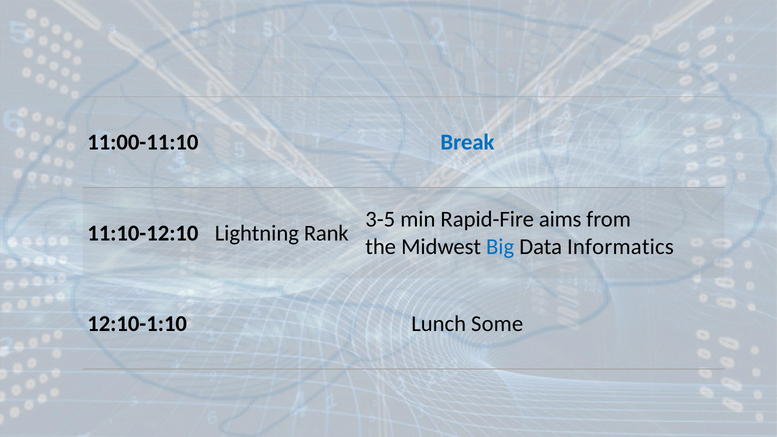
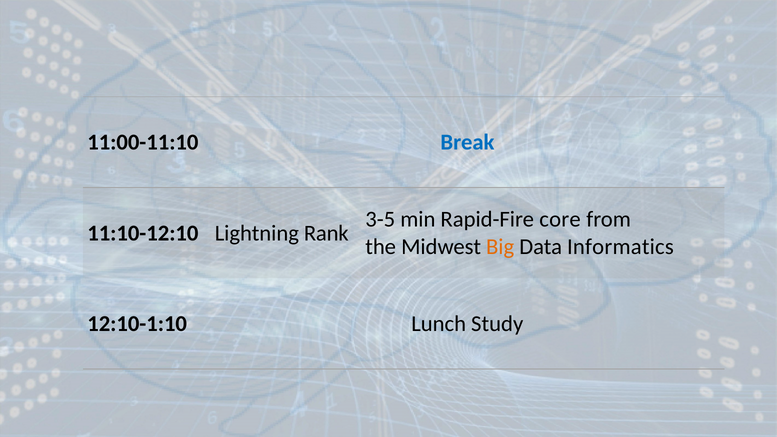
aims: aims -> core (560, 219)
Big colour: blue -> orange (500, 247)
Some: Some -> Study (497, 324)
